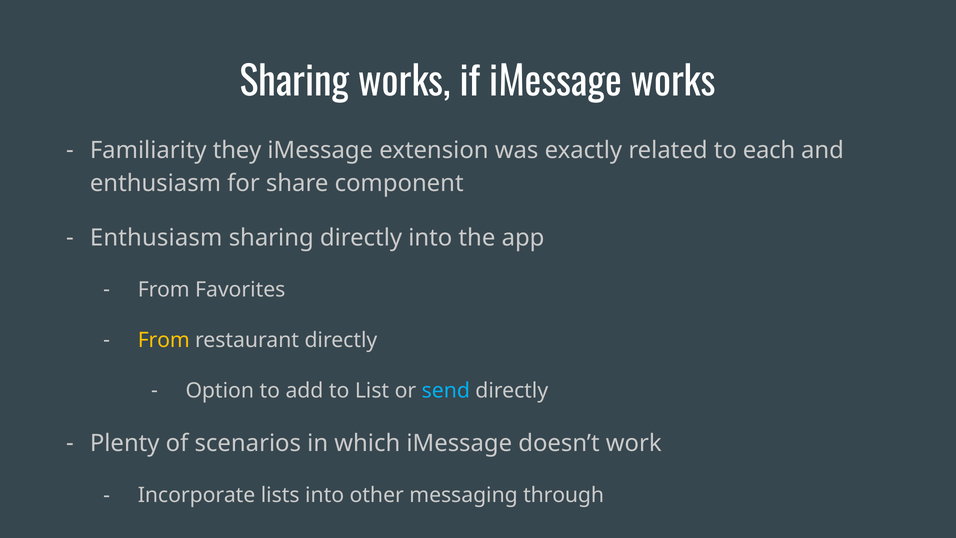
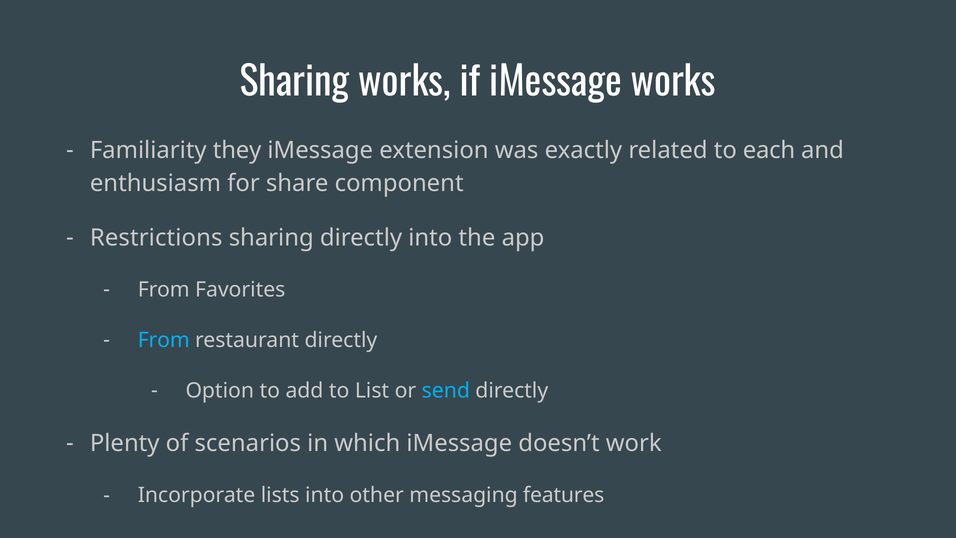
Enthusiasm: Enthusiasm -> Restrictions (156, 238)
From colour: yellow -> light blue (164, 340)
through: through -> features (564, 495)
